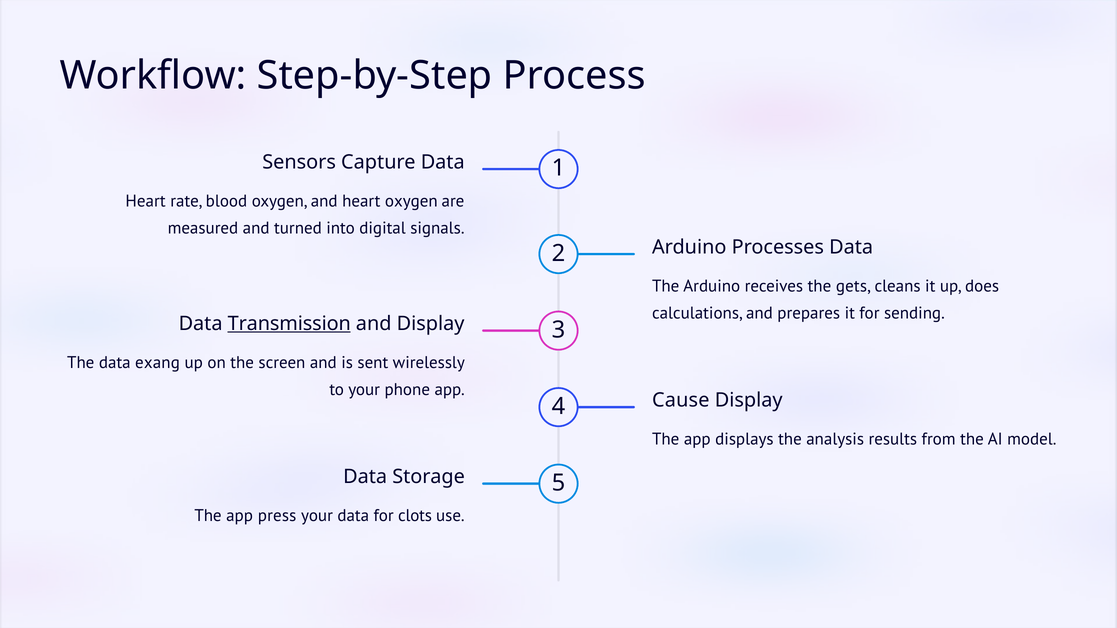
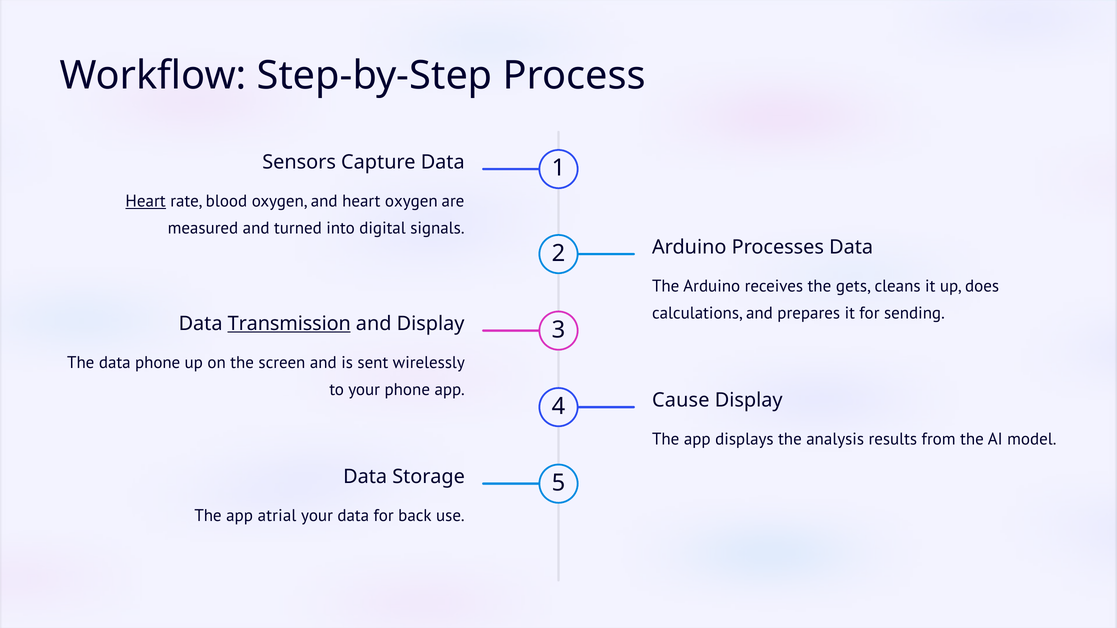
Heart underline: none -> present (146, 201)
data exang: exang -> phone (158, 363)
press: press -> atrial (277, 516)
clots: clots -> back (415, 516)
